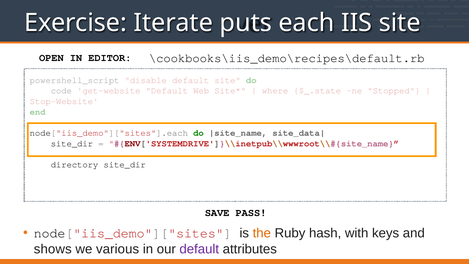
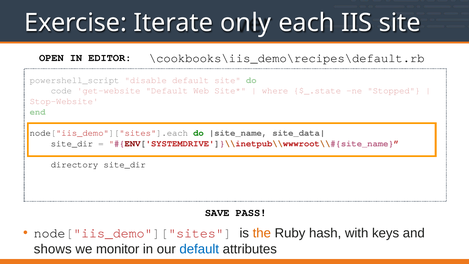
puts: puts -> only (246, 23)
various: various -> monitor (118, 249)
default colour: purple -> blue (199, 249)
